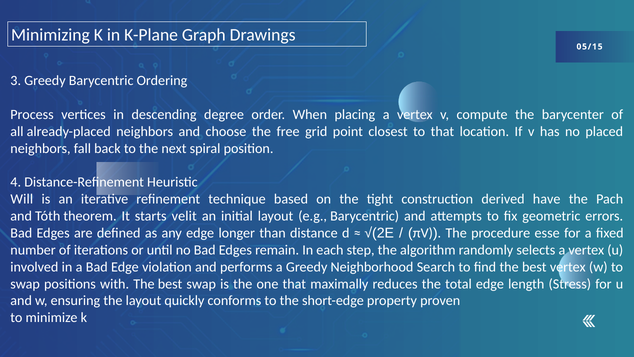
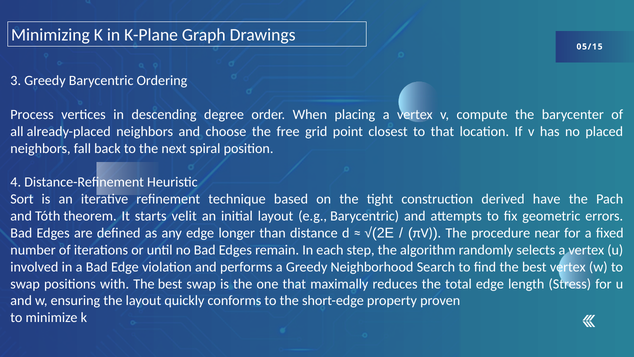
Will: Will -> Sort (22, 199)
esse: esse -> near (547, 233)
